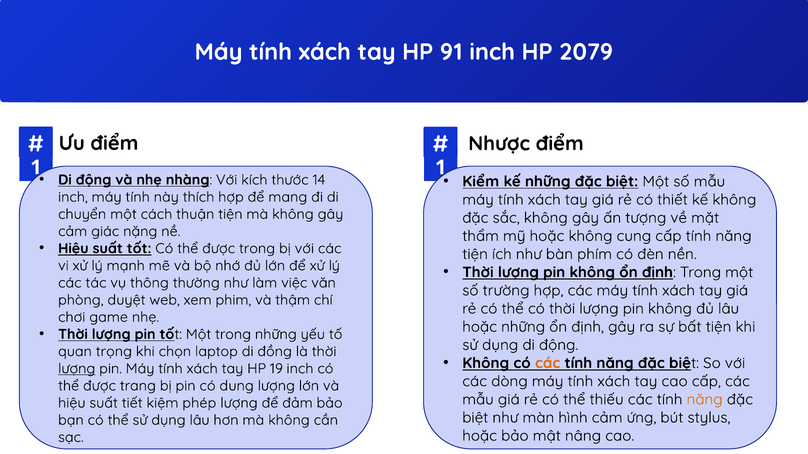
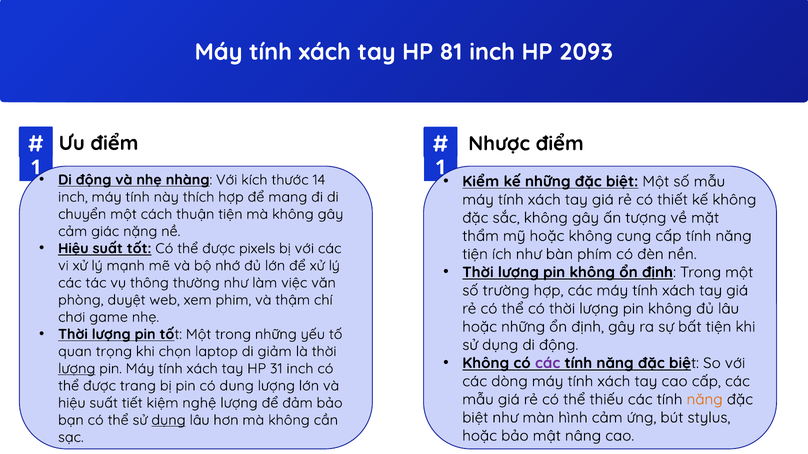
91: 91 -> 81 (451, 52)
2079: 2079 -> 2093 (586, 52)
được trong: trong -> pixels (257, 249)
đồng: đồng -> giảm (275, 352)
các colour: orange -> purple (548, 363)
19: 19 -> 31 (276, 369)
phép: phép -> nghệ (199, 403)
dụng underline: none -> present (168, 420)
